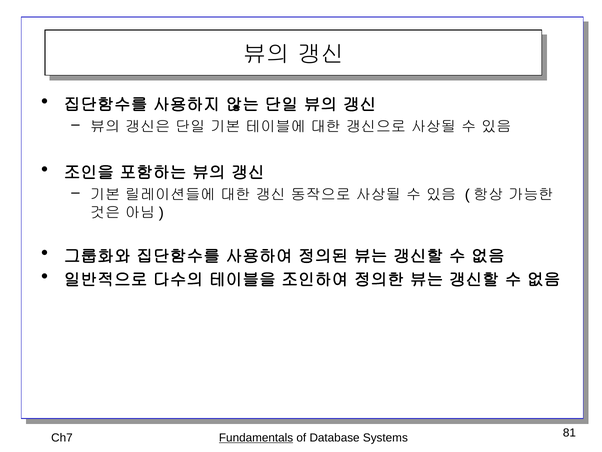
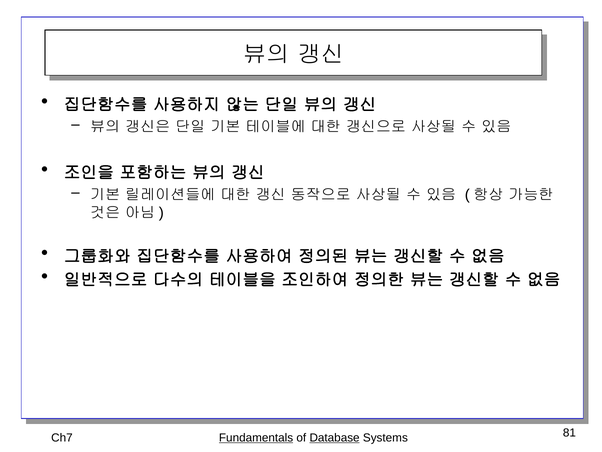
Database underline: none -> present (335, 437)
